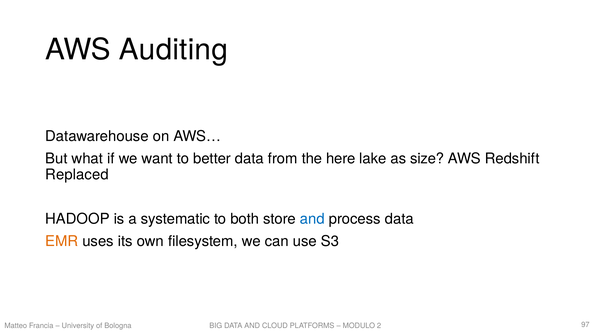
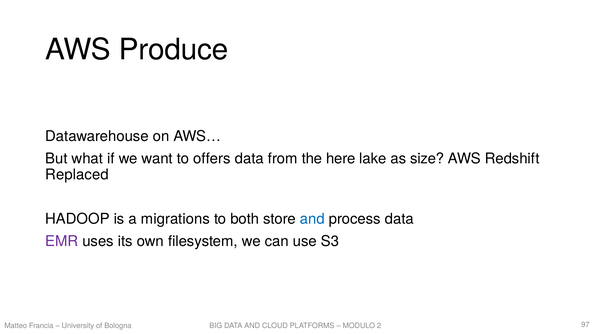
Auditing: Auditing -> Produce (174, 50)
better: better -> offers (212, 159)
systematic: systematic -> migrations (175, 219)
EMR colour: orange -> purple (62, 241)
